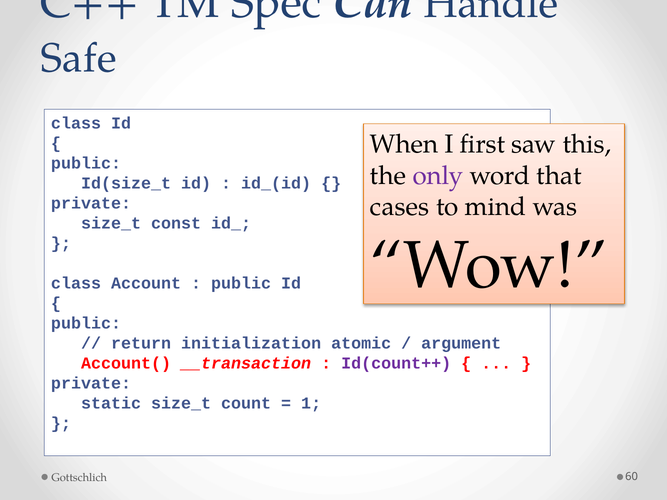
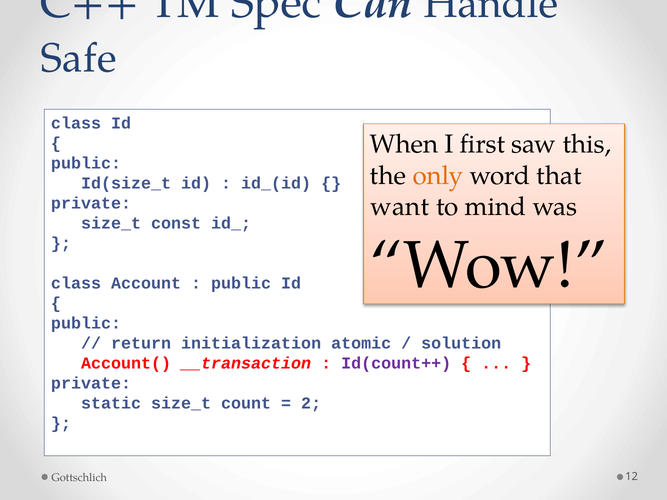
only colour: purple -> orange (438, 176)
cases: cases -> want (400, 207)
argument: argument -> solution (461, 344)
1: 1 -> 2 (311, 404)
60: 60 -> 12 (632, 477)
